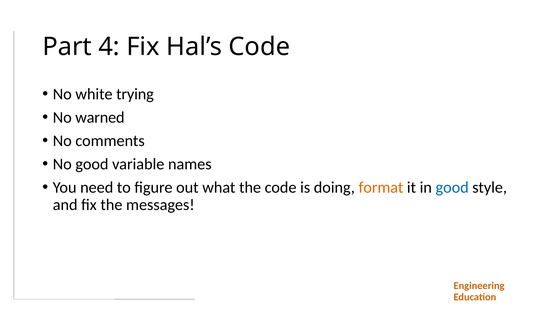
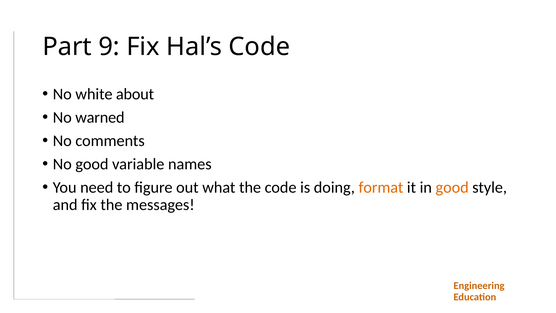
4: 4 -> 9 (109, 47)
trying: trying -> about (135, 94)
good colour: blue -> orange (452, 187)
